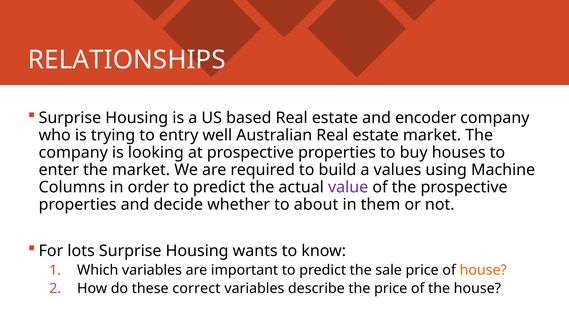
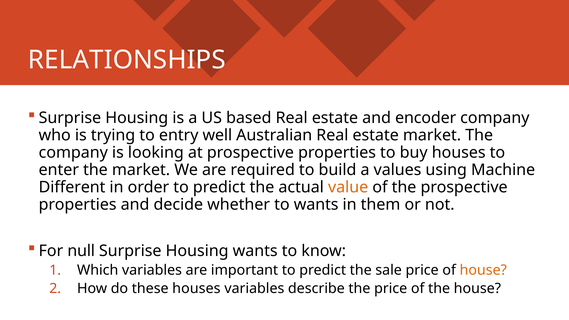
Columns: Columns -> Different (72, 187)
value colour: purple -> orange (348, 187)
to about: about -> wants (316, 205)
lots: lots -> null (81, 251)
these correct: correct -> houses (196, 289)
